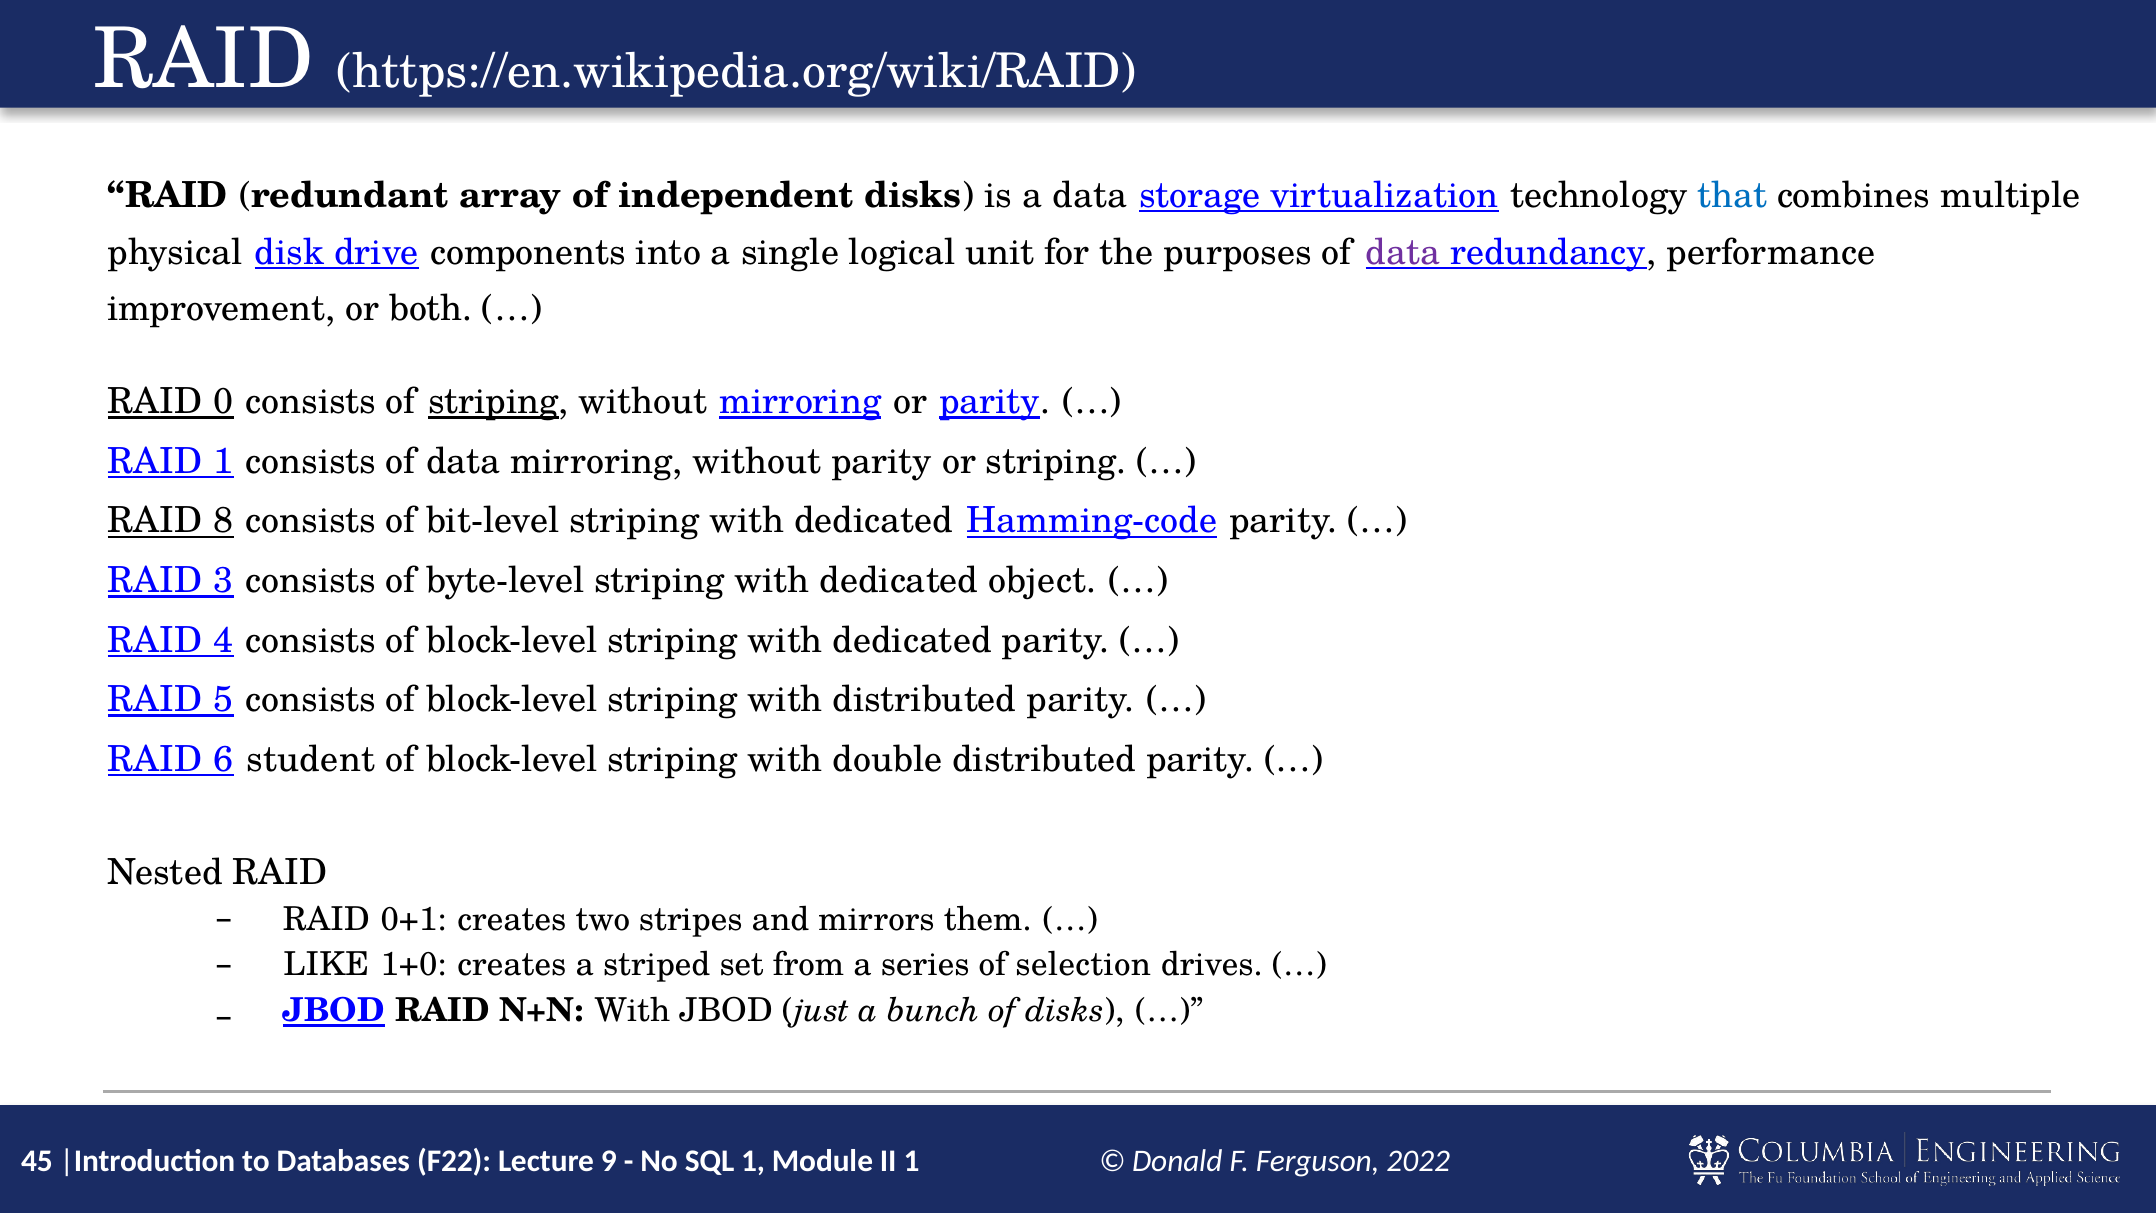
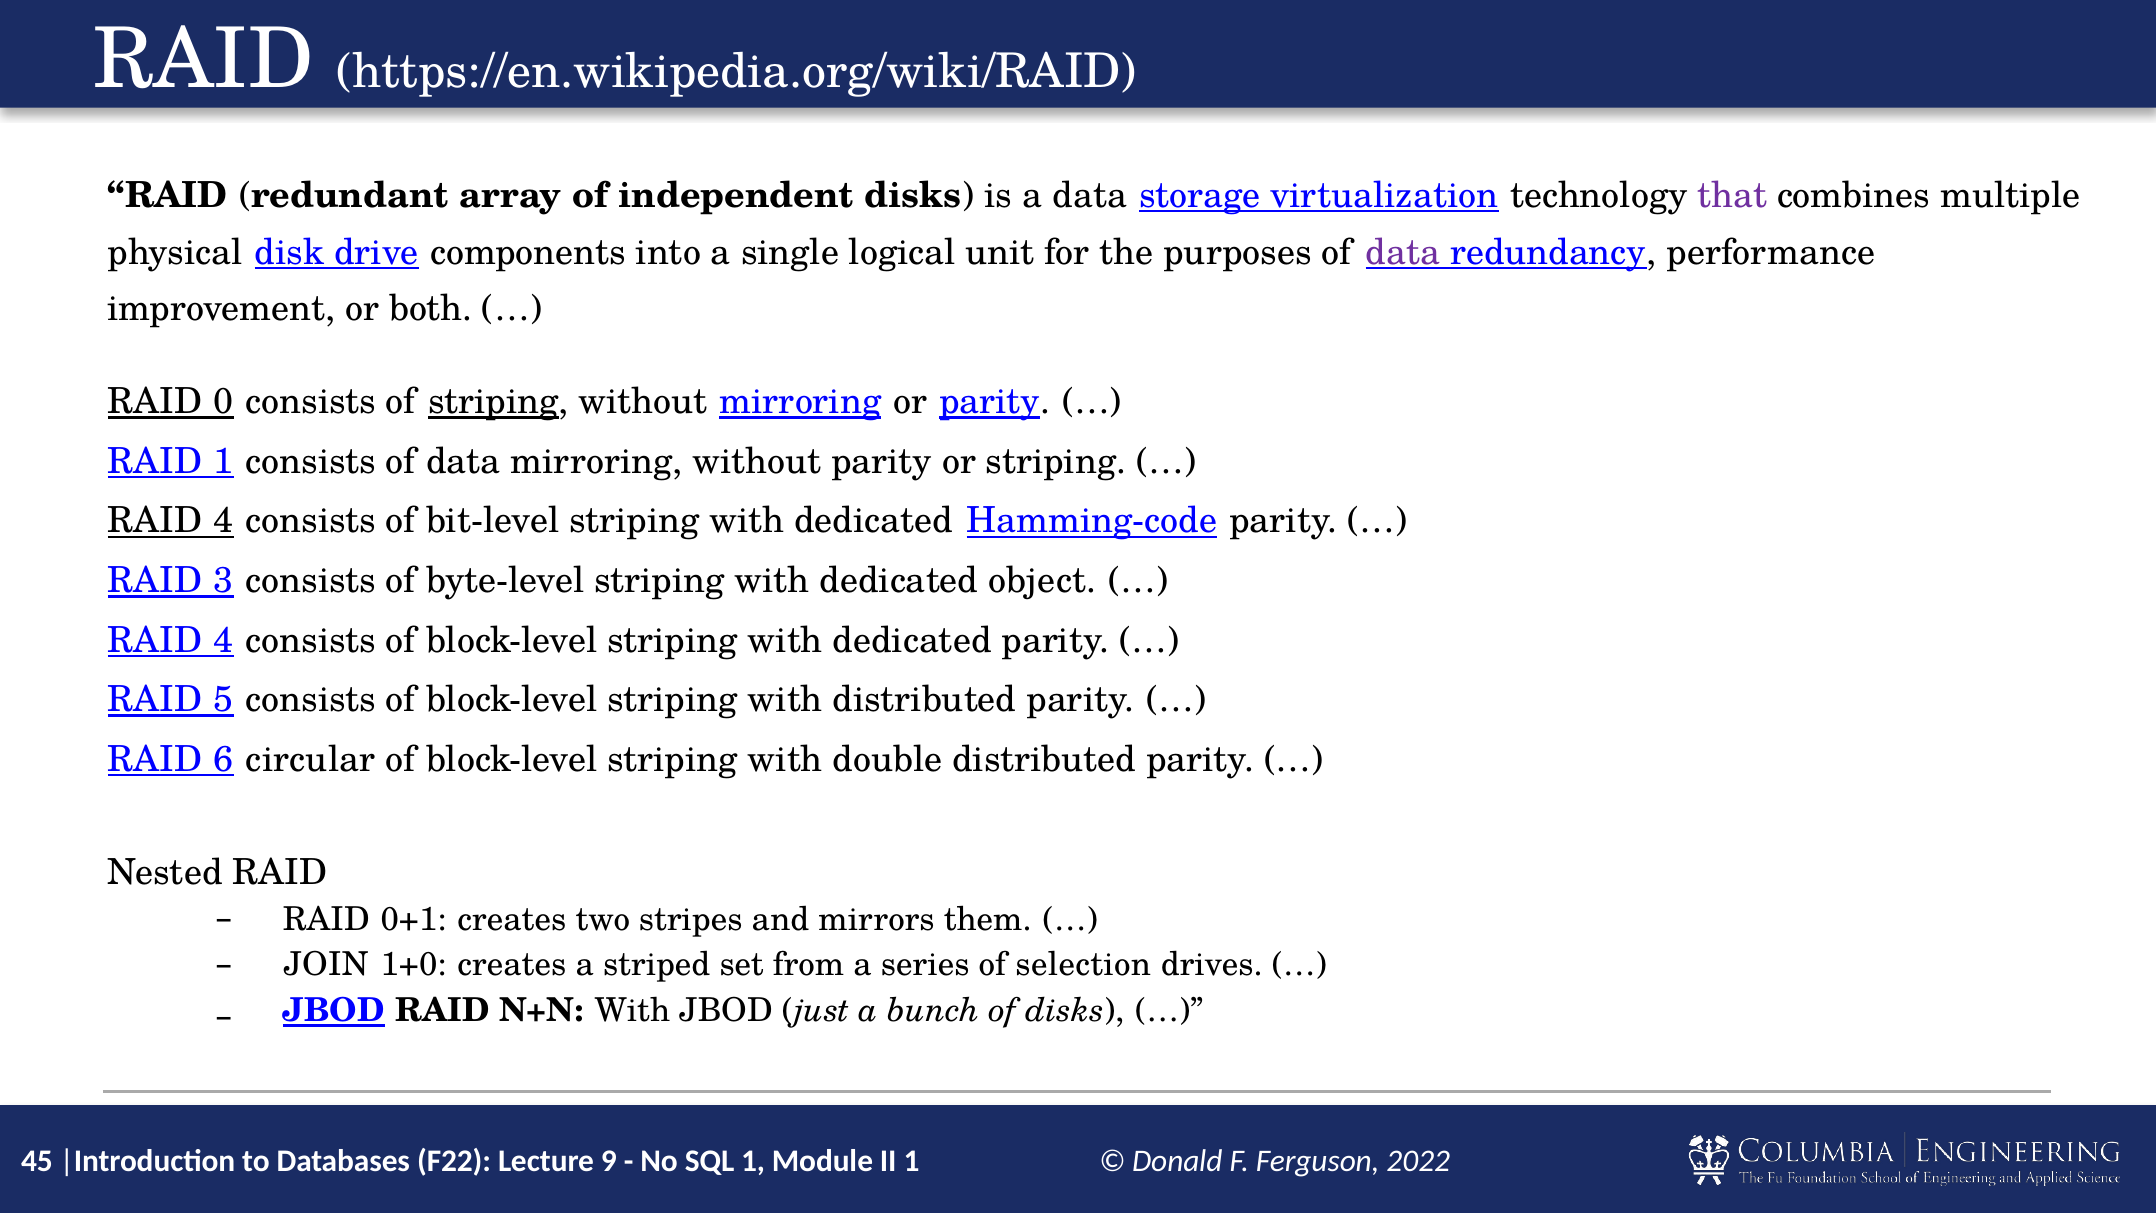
that colour: blue -> purple (1732, 196)
8: 8 -> 4 (224, 521)
student: student -> circular (311, 759)
LIKE: LIKE -> JOIN (326, 965)
